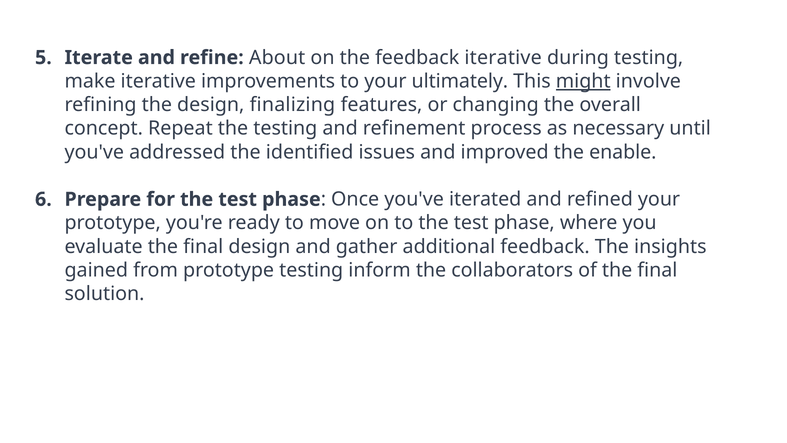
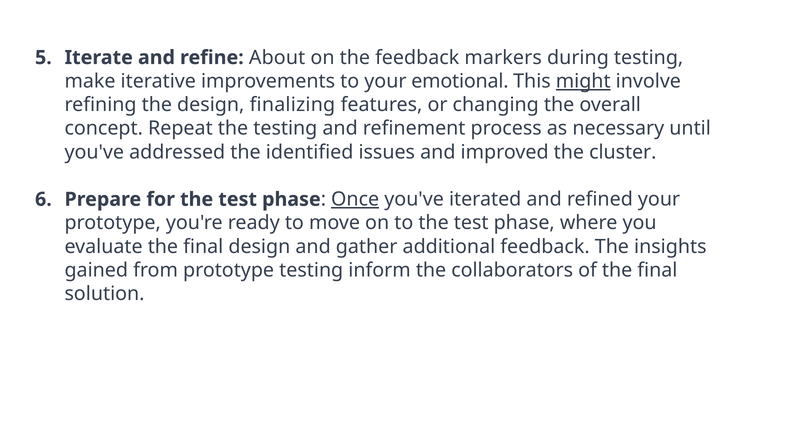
feedback iterative: iterative -> markers (503, 58)
ultimately: ultimately -> emotional (460, 81)
enable: enable -> cluster (623, 152)
Once underline: none -> present (355, 199)
